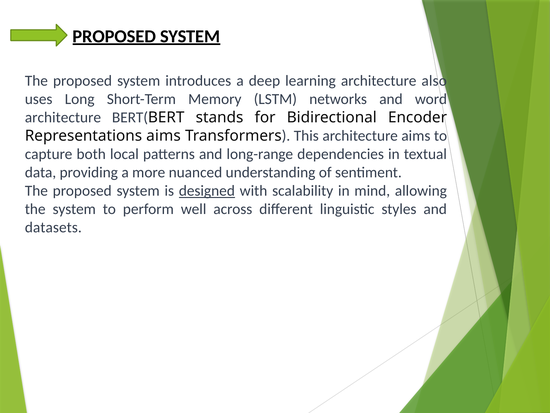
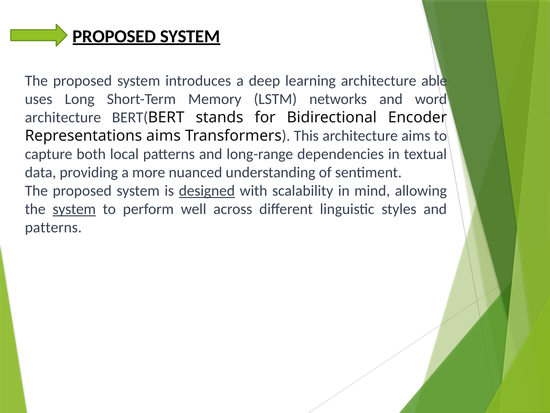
also: also -> able (434, 81)
system underline: none -> present (74, 209)
datasets: datasets -> patterns (53, 227)
